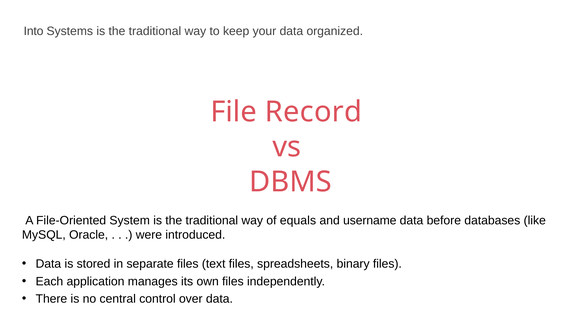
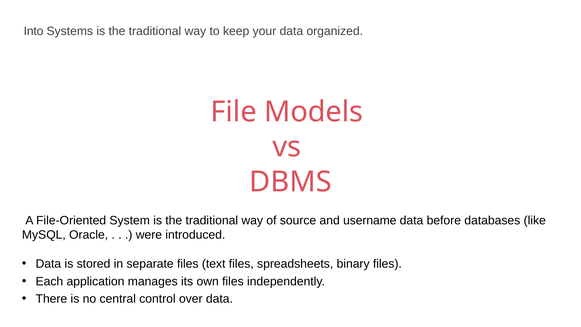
Record: Record -> Models (314, 112)
equals: equals -> source (298, 220)
